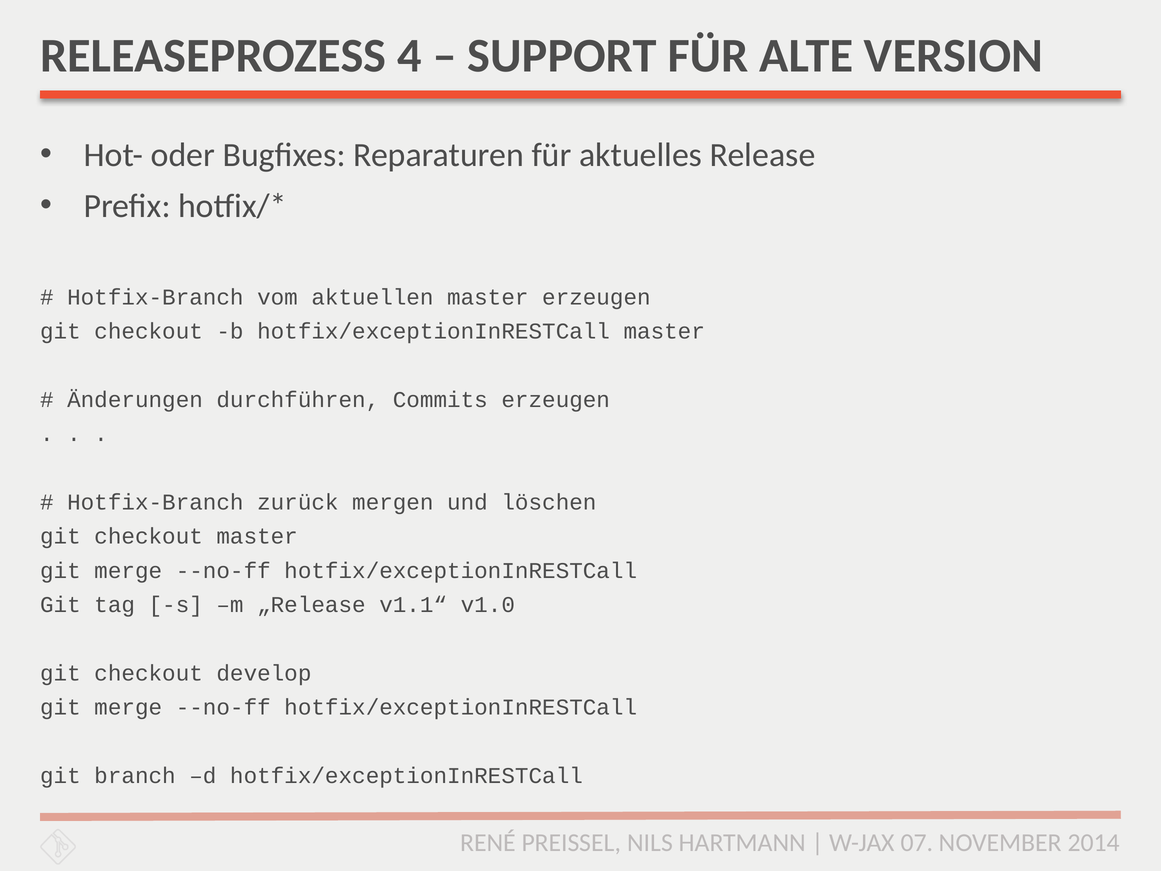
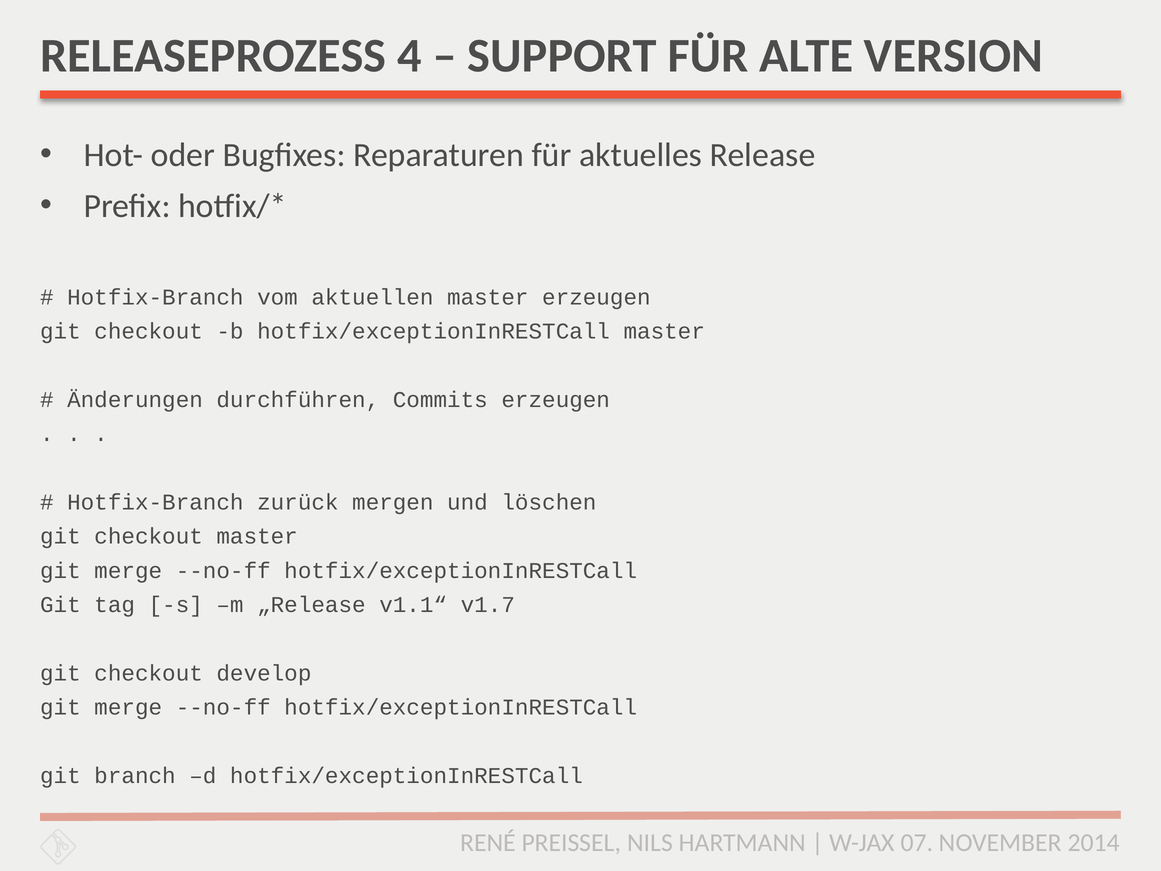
v1.0: v1.0 -> v1.7 (488, 605)
